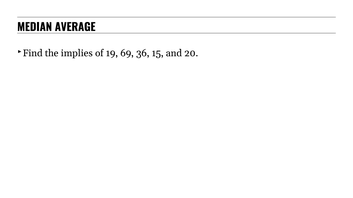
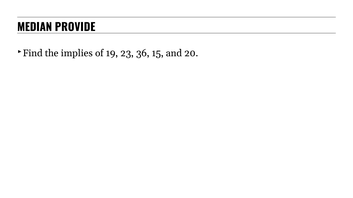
AVERAGE: AVERAGE -> PROVIDE (75, 27)
69: 69 -> 23 (127, 53)
